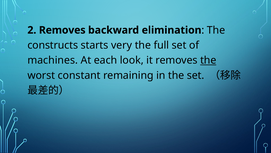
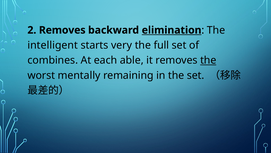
elimination underline: none -> present (172, 30)
constructs: constructs -> intelligent (53, 45)
machines: machines -> combines (53, 60)
look: look -> able (132, 60)
constant: constant -> mentally (79, 75)
